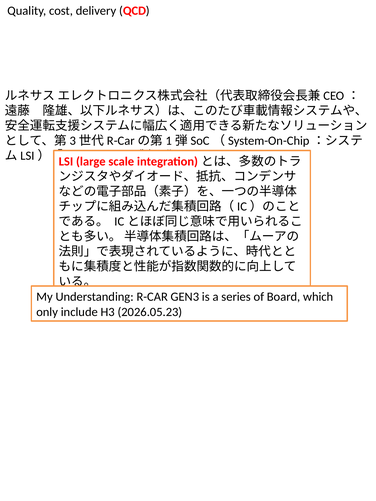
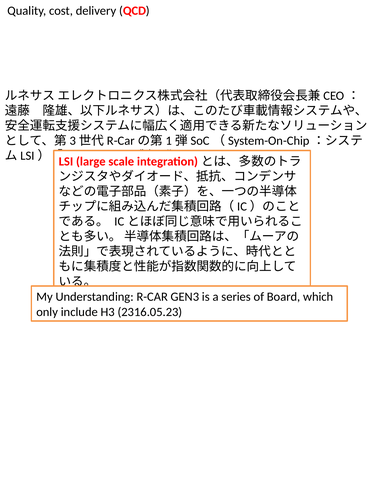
2026.05.23: 2026.05.23 -> 2316.05.23 (150, 312)
